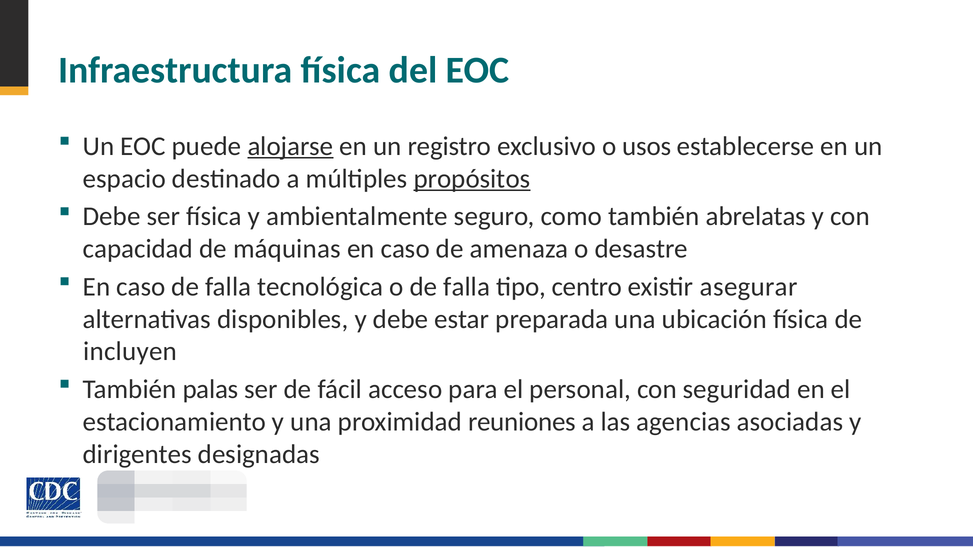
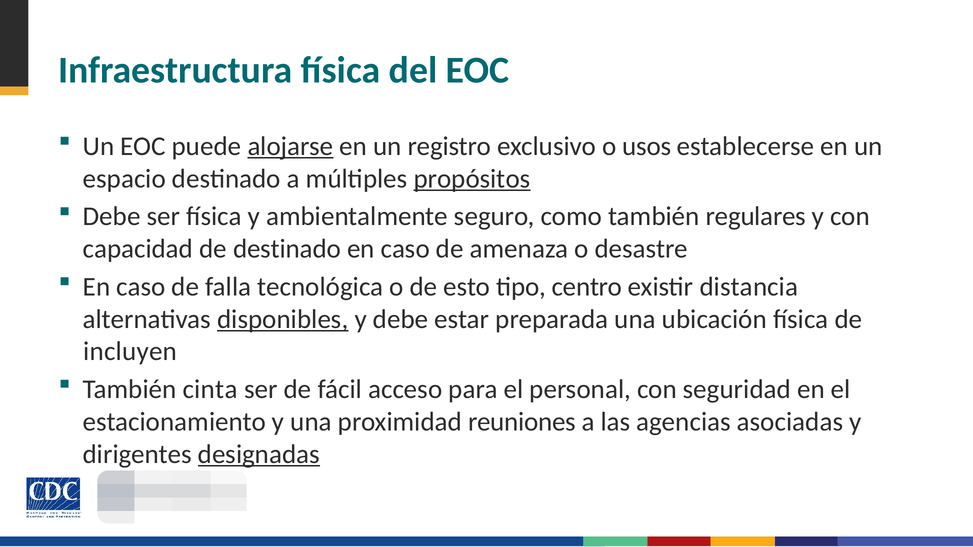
abrelatas: abrelatas -> regulares (756, 217)
de máquinas: máquinas -> destinado (287, 249)
o de falla: falla -> esto (467, 287)
asegurar: asegurar -> distancia (749, 287)
disponibles underline: none -> present (283, 319)
palas: palas -> cinta (210, 390)
designadas underline: none -> present (259, 455)
